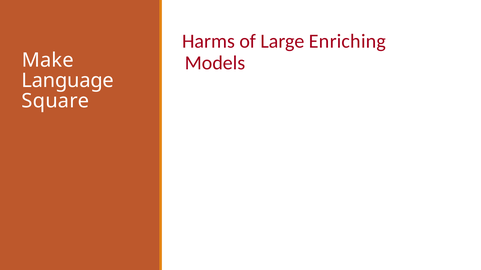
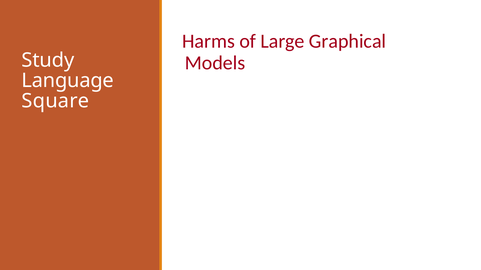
Enriching: Enriching -> Graphical (348, 41)
Make: Make -> Study (48, 60)
